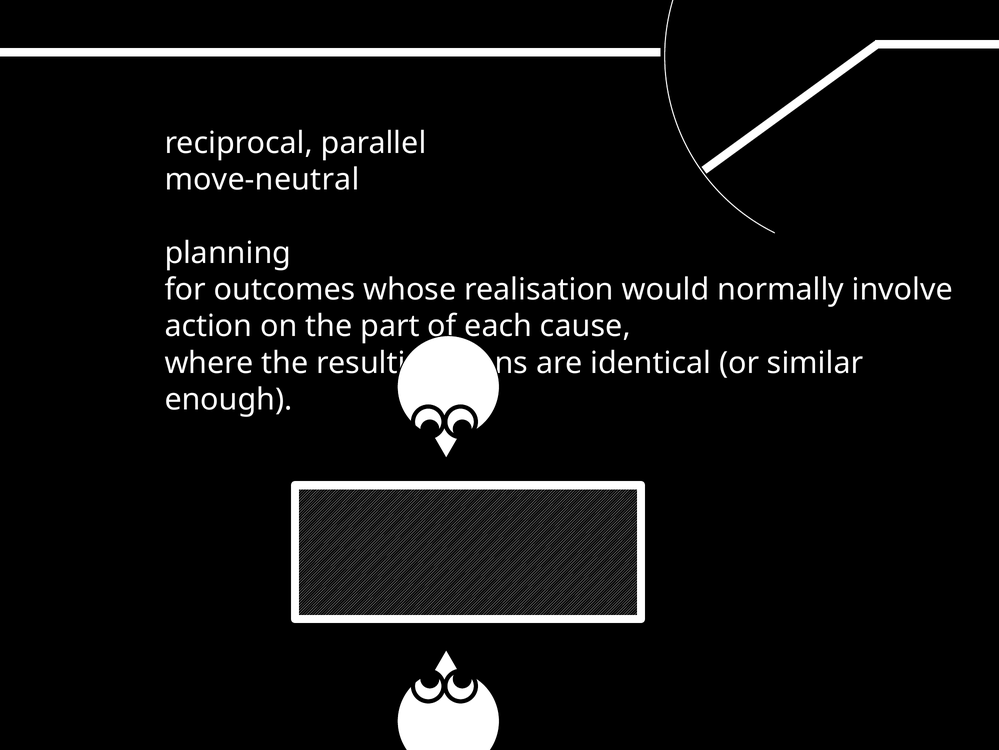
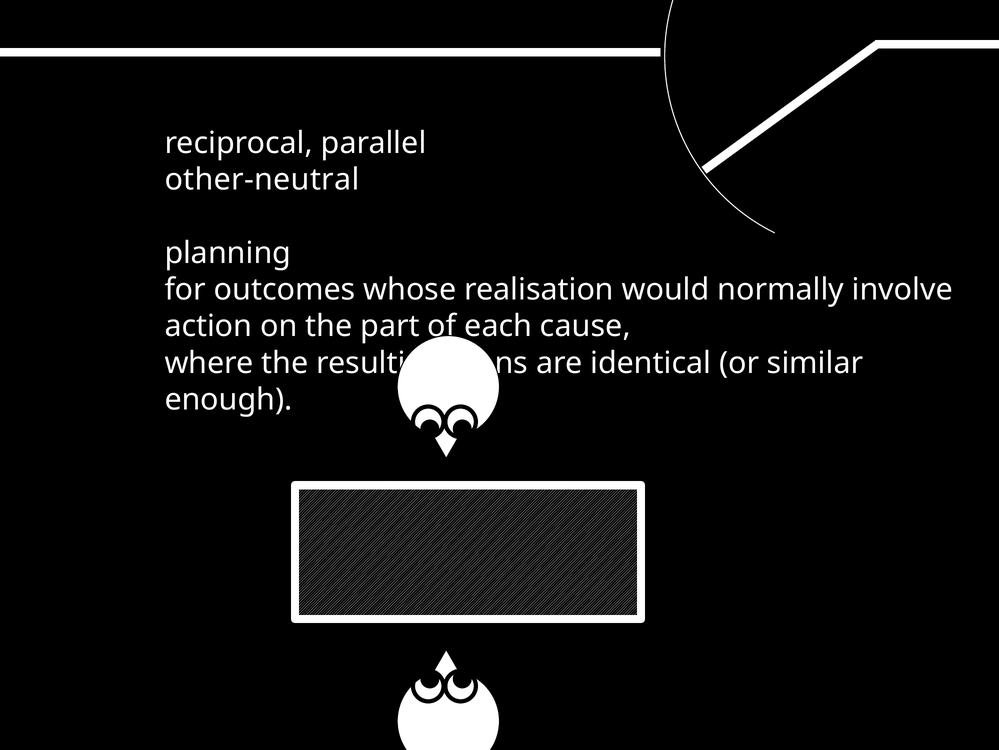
move-neutral: move-neutral -> other-neutral (262, 180)
